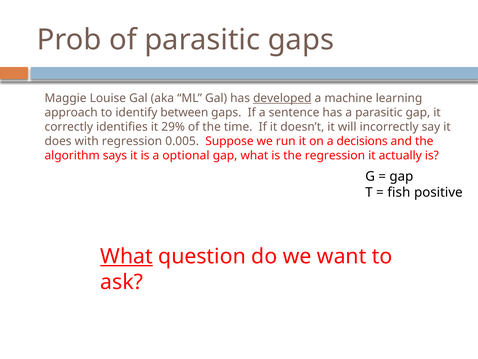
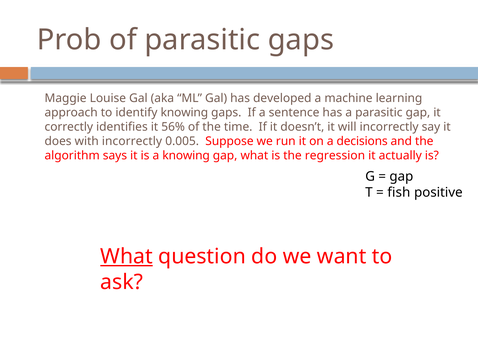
developed underline: present -> none (282, 98)
identify between: between -> knowing (184, 112)
29%: 29% -> 56% (173, 127)
with regression: regression -> incorrectly (132, 141)
a optional: optional -> knowing (186, 155)
